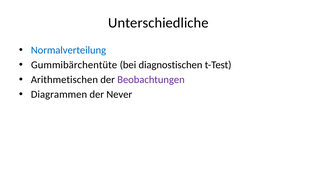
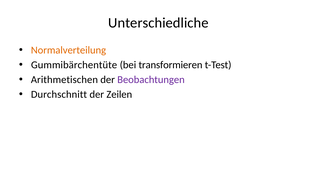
Normalverteilung colour: blue -> orange (68, 50)
diagnostischen: diagnostischen -> transformieren (171, 65)
Diagrammen: Diagrammen -> Durchschnitt (59, 95)
Never: Never -> Zeilen (119, 95)
